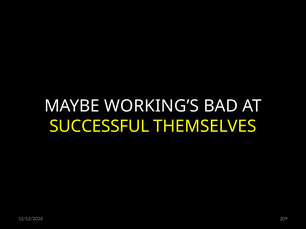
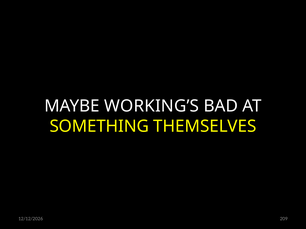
SUCCESSFUL: SUCCESSFUL -> SOMETHING (99, 127)
